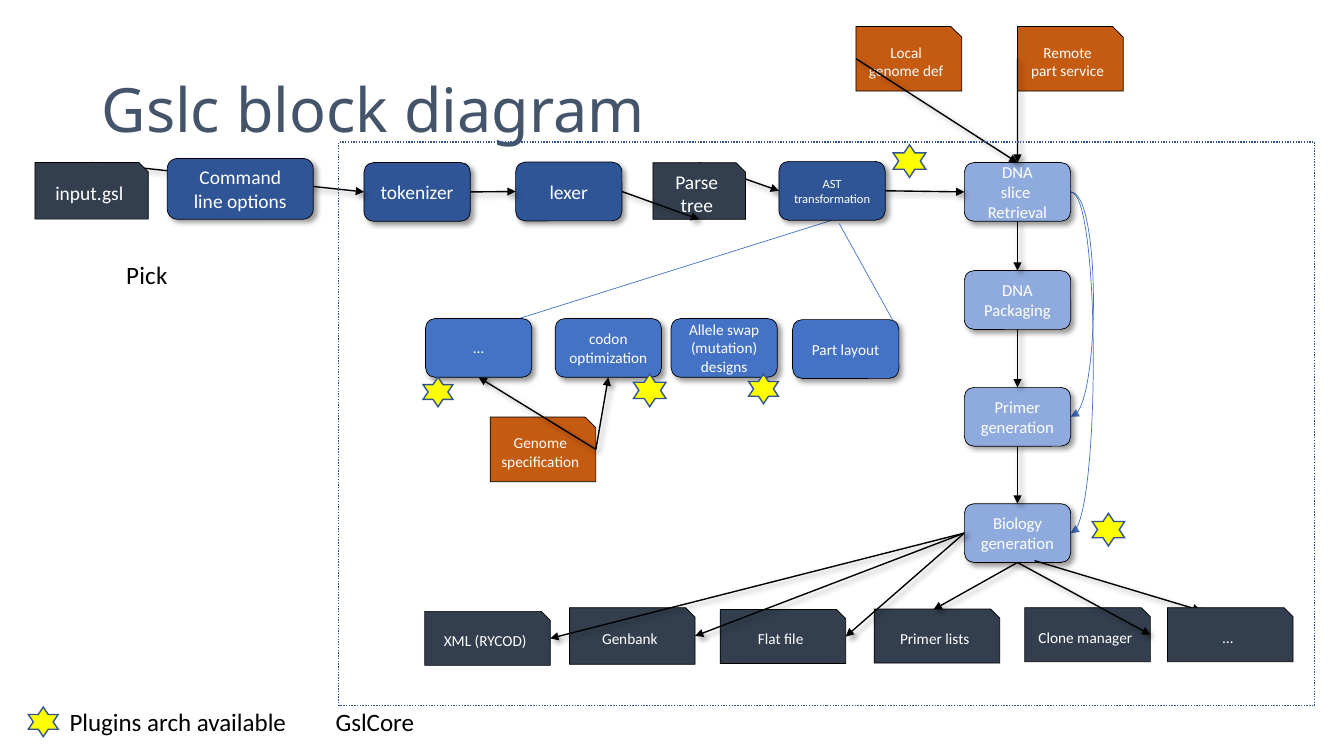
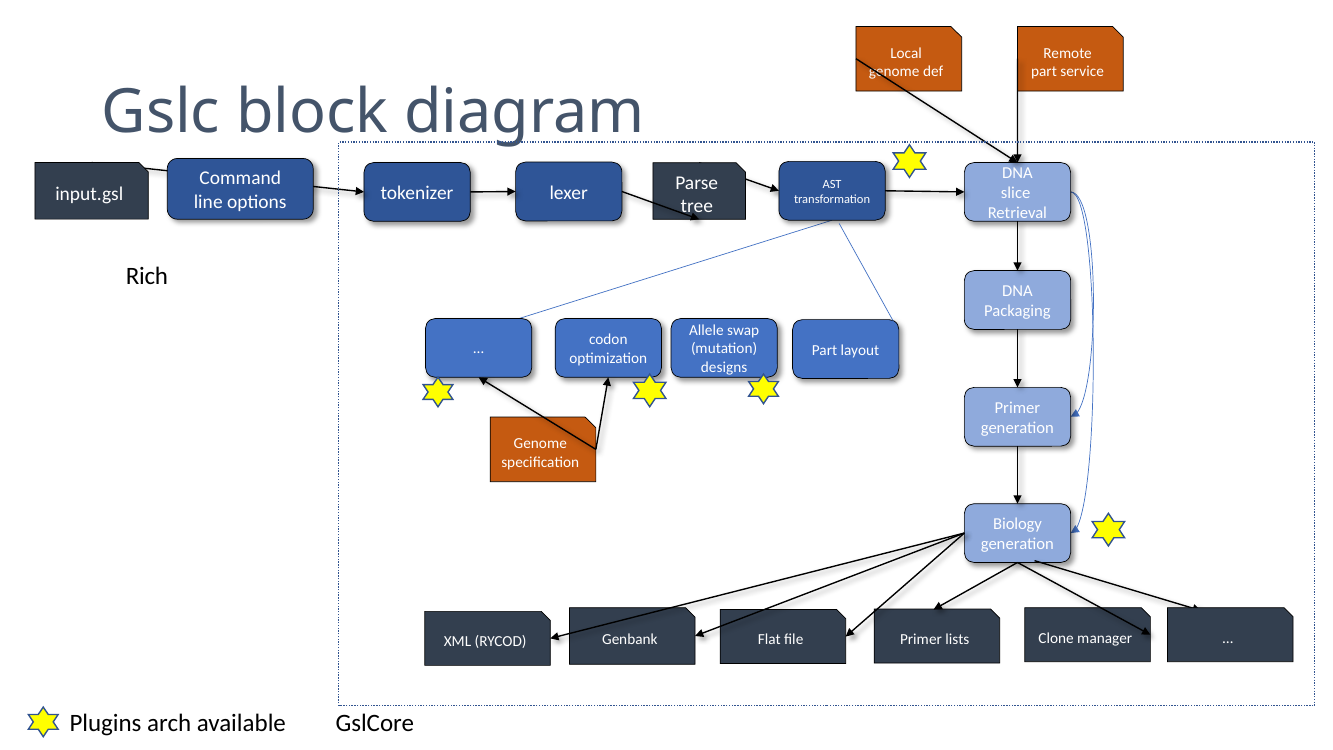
Pick: Pick -> Rich (147, 276)
